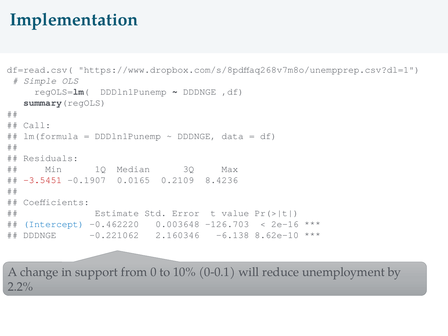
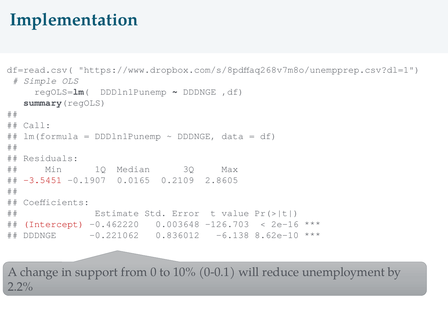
8.4236: 8.4236 -> 2.8605 (222, 180)
Intercept colour: blue -> red (54, 224)
2.160346: 2.160346 -> 0.836012 (178, 235)
